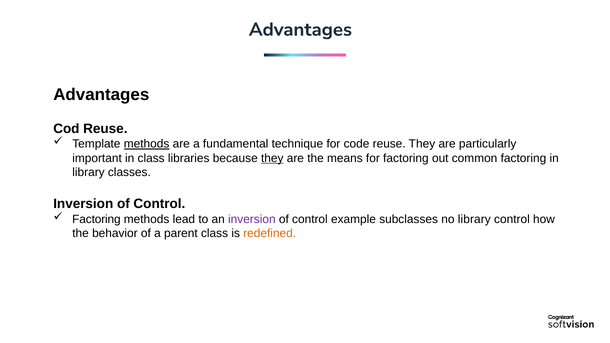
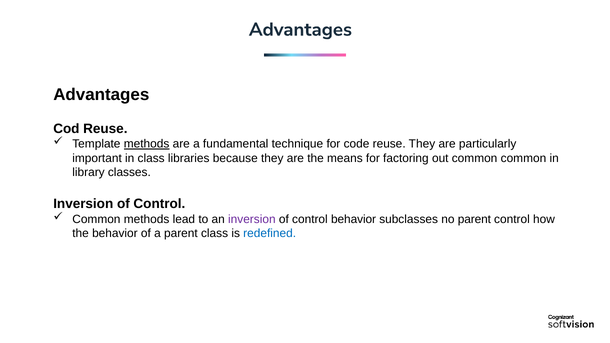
they underline: present -> none (272, 158)
common factoring: factoring -> common (523, 158)
Factoring: Factoring -> Common (96, 219)
control example: example -> behavior (354, 219)
no library: library -> parent (474, 219)
redefined colour: orange -> blue (270, 233)
